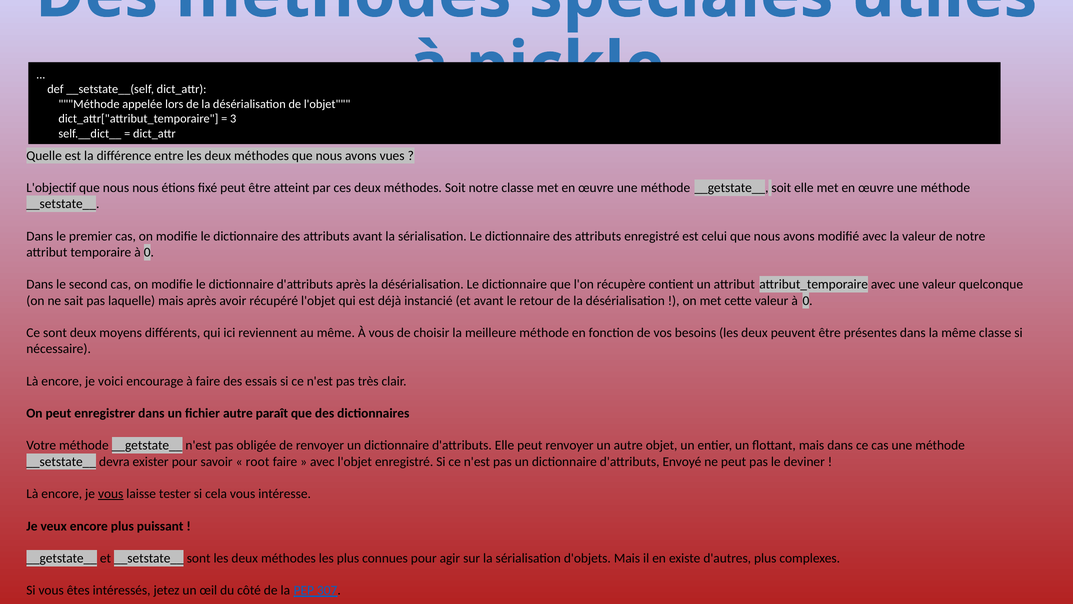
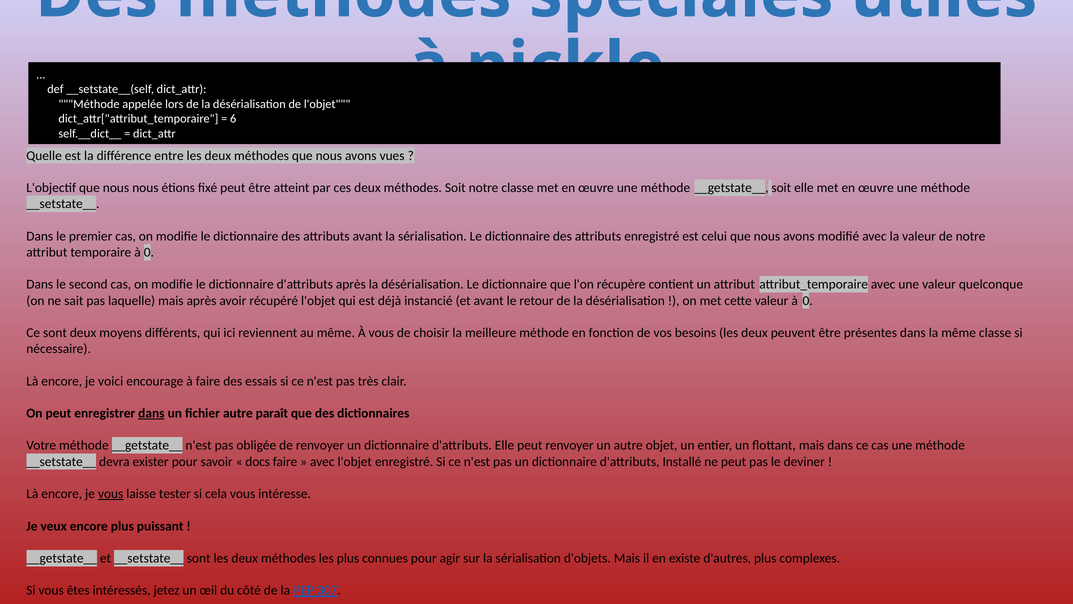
3: 3 -> 6 (233, 119)
dans underline: none -> present (151, 413)
root: root -> docs (258, 461)
Envoyé: Envoyé -> Installé (682, 461)
